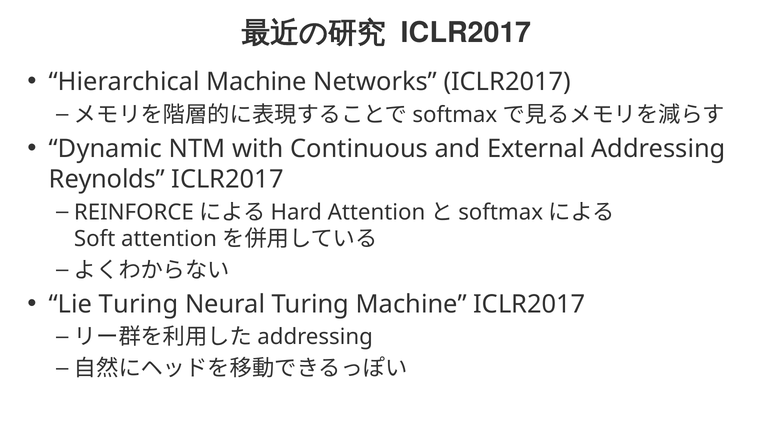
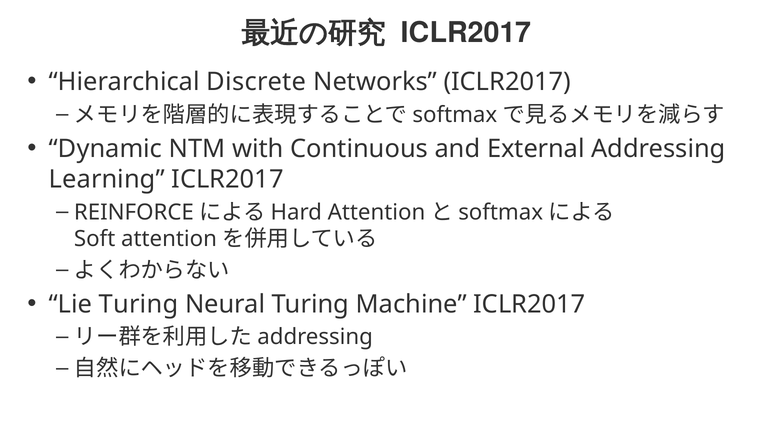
Hierarchical Machine: Machine -> Discrete (256, 82)
Reynolds: Reynolds -> Learning (107, 179)
